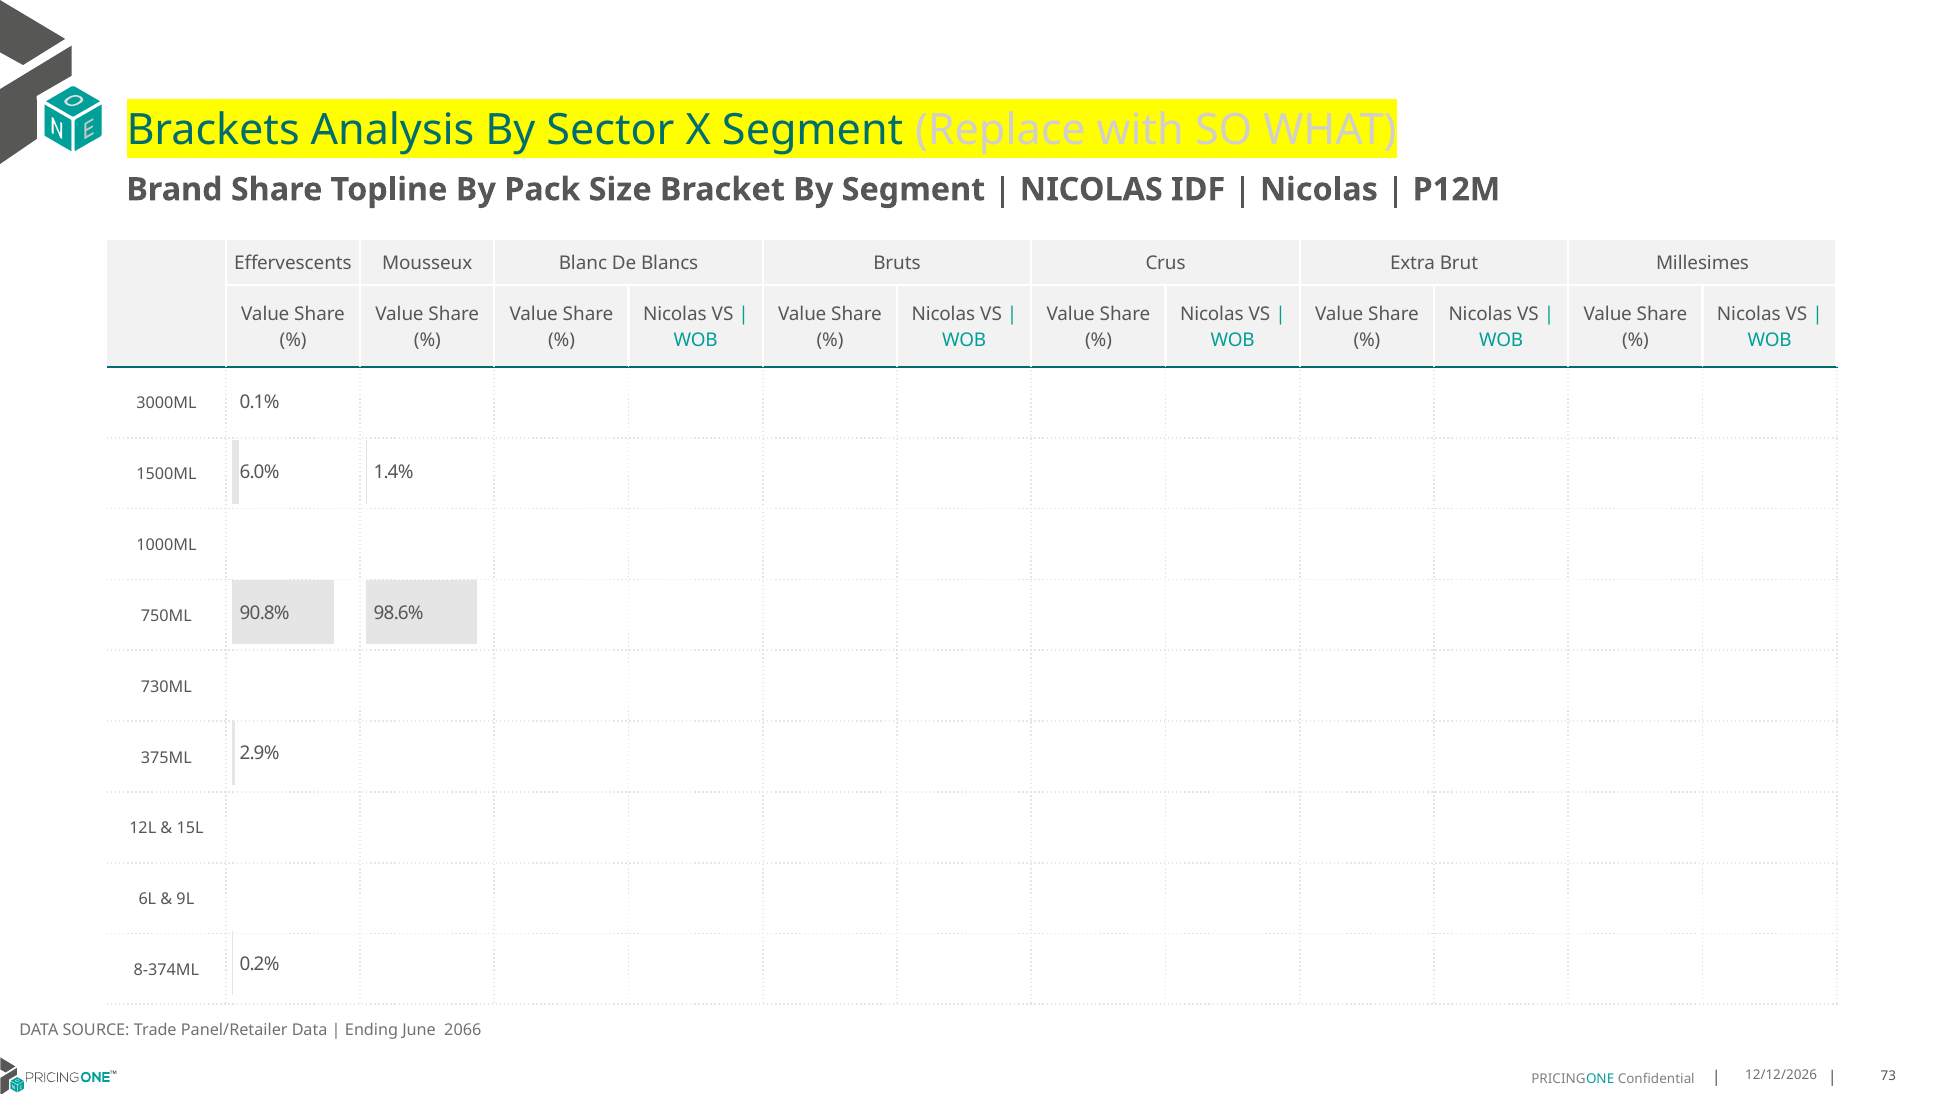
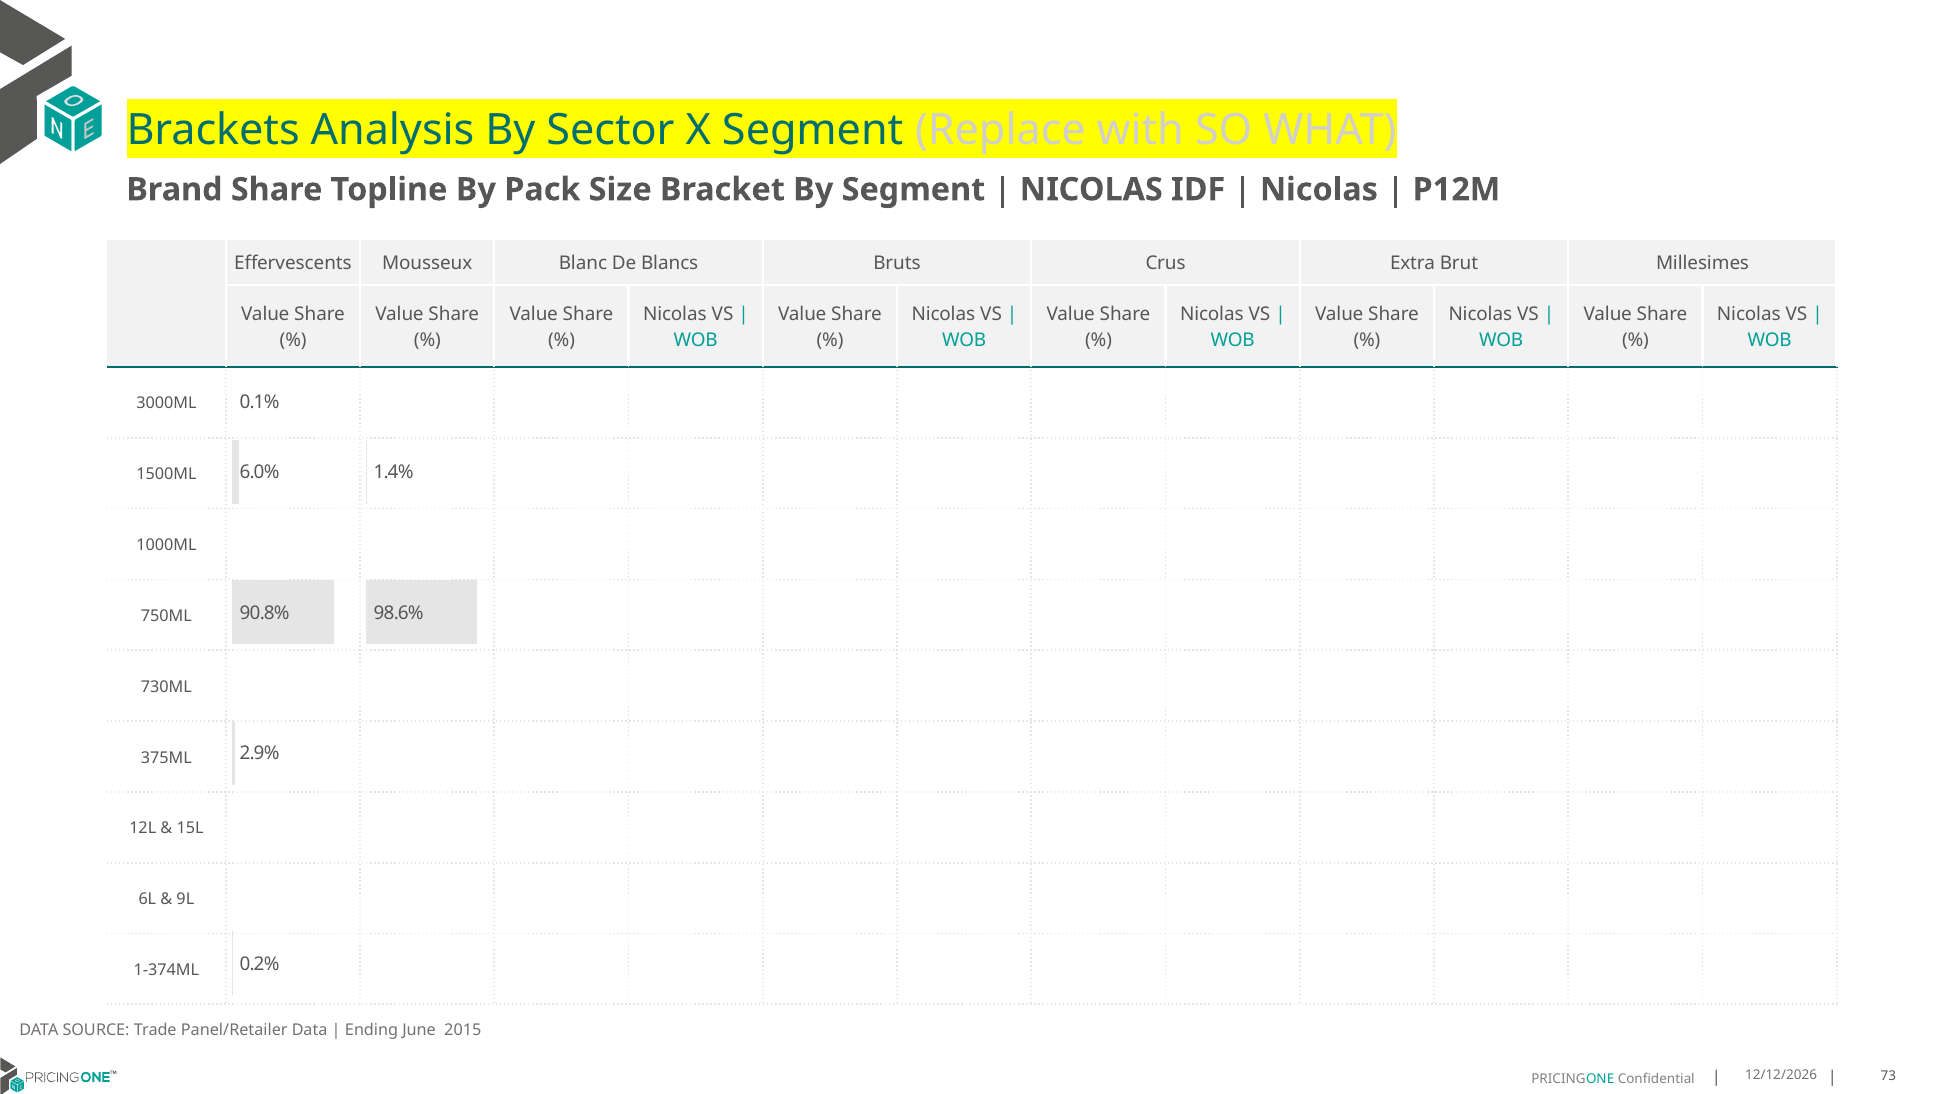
8-374ML: 8-374ML -> 1-374ML (166, 970)
2066: 2066 -> 2015 (463, 1030)
